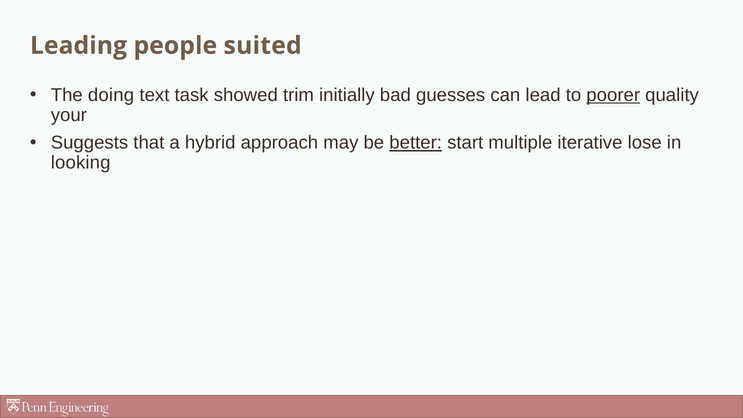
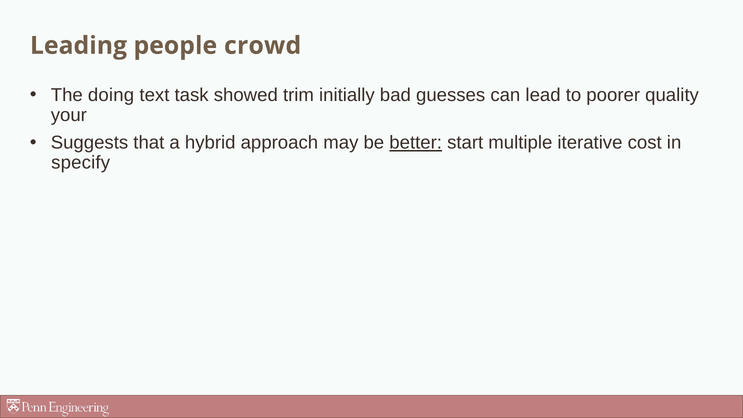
suited: suited -> crowd (263, 46)
poorer underline: present -> none (613, 95)
lose: lose -> cost (645, 143)
looking: looking -> specify (81, 163)
